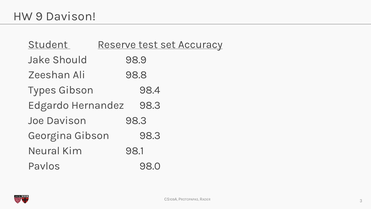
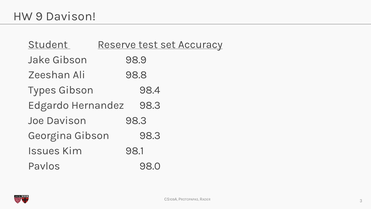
Jake Should: Should -> Gibson (70, 60)
Neural: Neural -> Issues (44, 151)
